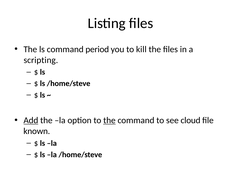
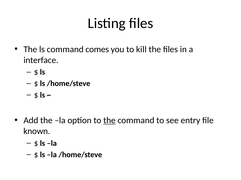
period: period -> comes (97, 49)
scripting: scripting -> interface (41, 60)
Add underline: present -> none (31, 121)
cloud: cloud -> entry (190, 121)
